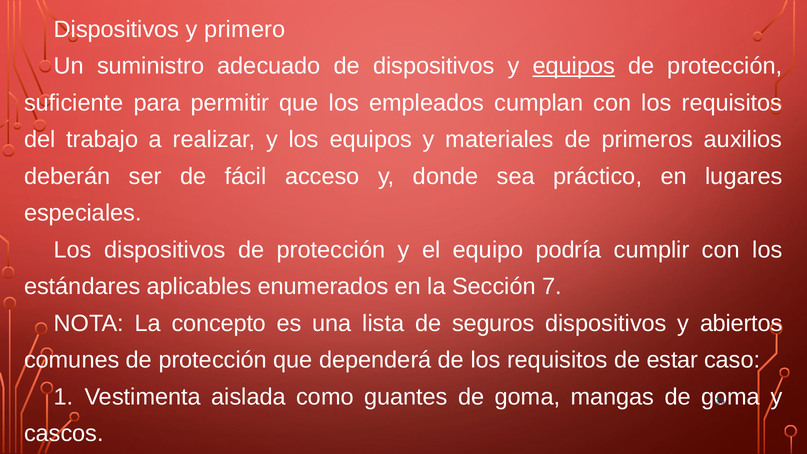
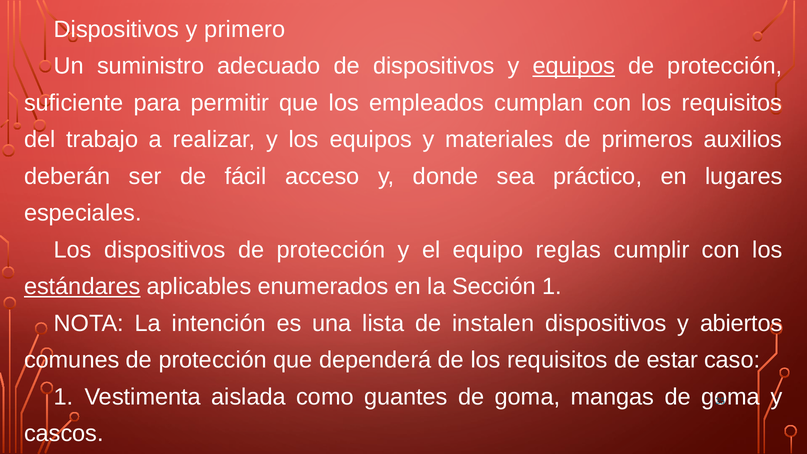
podría: podría -> reglas (568, 250)
estándares underline: none -> present (82, 287)
Sección 7: 7 -> 1 (552, 287)
concepto: concepto -> intención (219, 323)
seguros: seguros -> instalen (493, 323)
